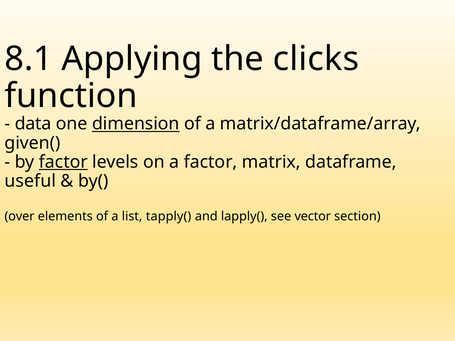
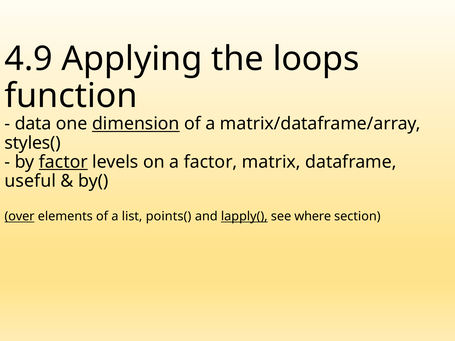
8.1: 8.1 -> 4.9 (29, 59)
clicks: clicks -> loops (316, 59)
given(: given( -> styles( (33, 143)
over underline: none -> present (20, 217)
tapply(: tapply( -> points( (169, 217)
lapply( underline: none -> present (244, 217)
vector: vector -> where (313, 217)
